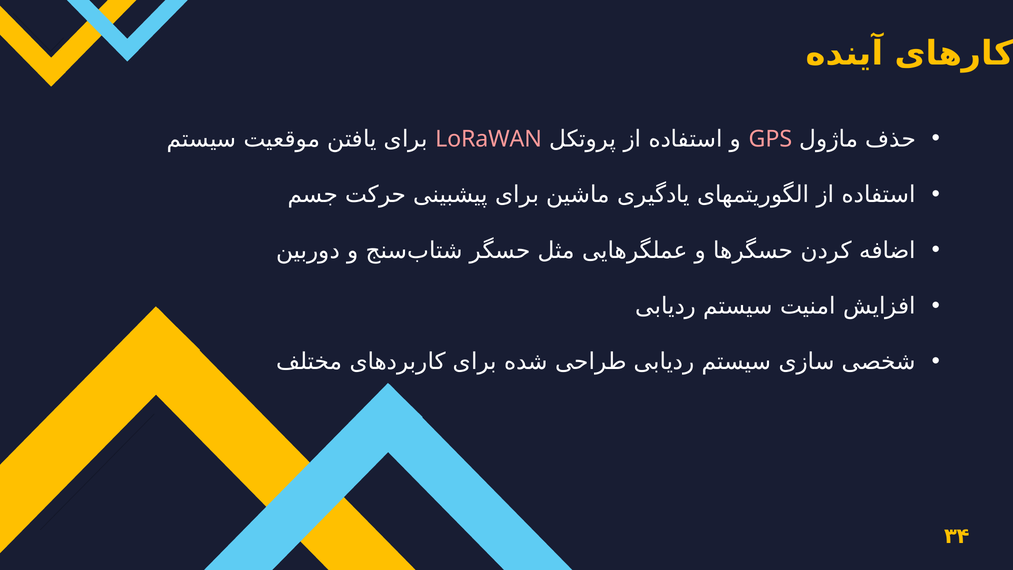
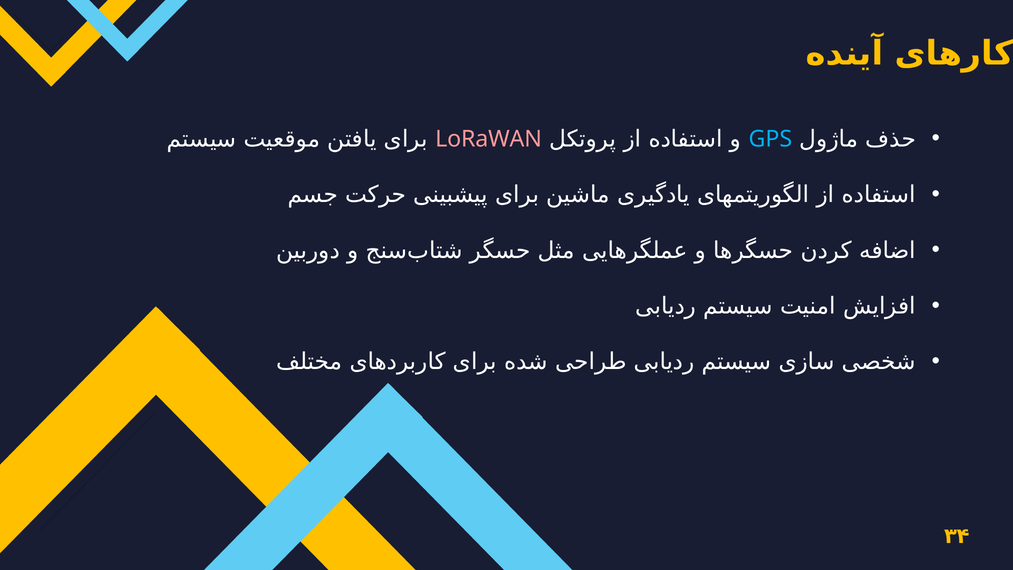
GPS colour: pink -> light blue (770, 139)
